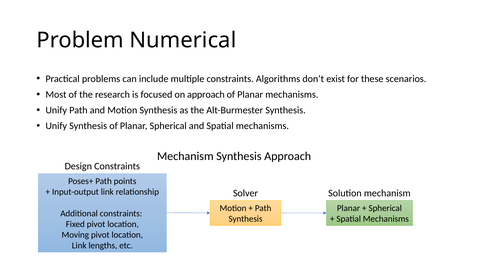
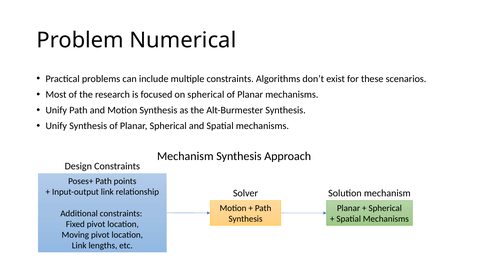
on approach: approach -> spherical (206, 95)
